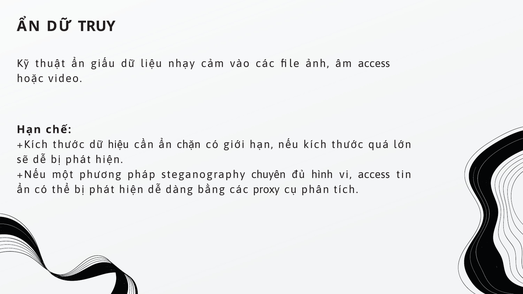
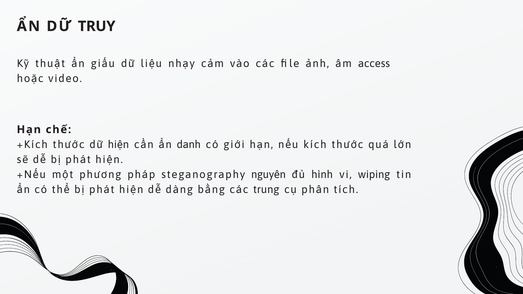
dữ hiệu: hiệu -> hiện (118, 145)
chặn: chặn -> danh (189, 145)
chuyên: chuyên -> nguyên (268, 175)
vi access: access -> wiping (374, 175)
proxy: proxy -> trung (266, 190)
